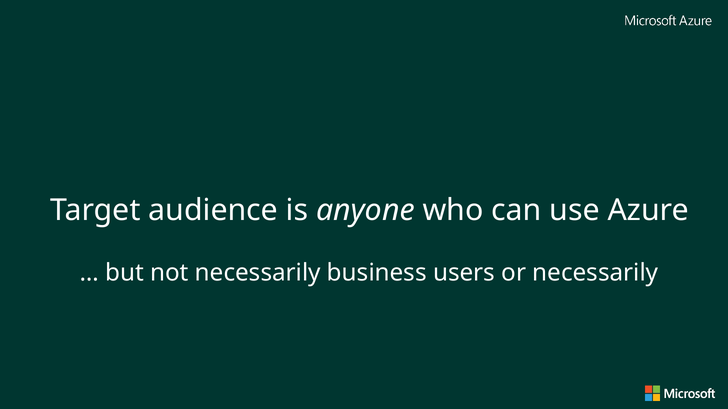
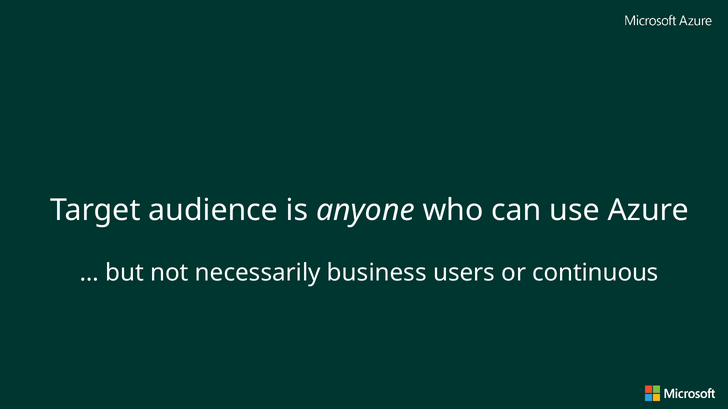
or necessarily: necessarily -> continuous (595, 273)
